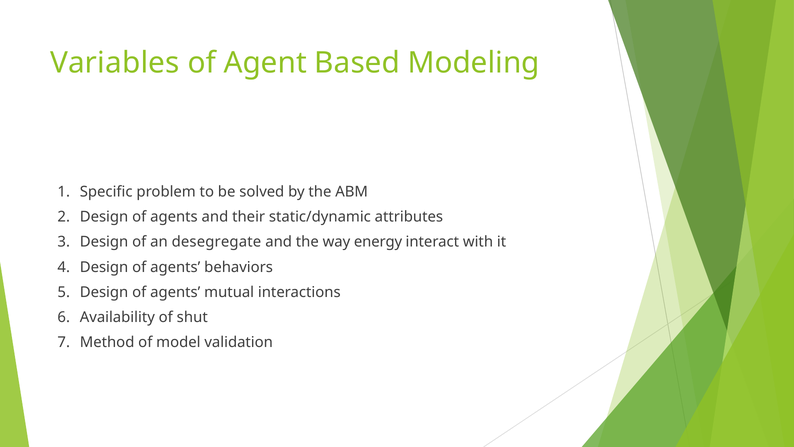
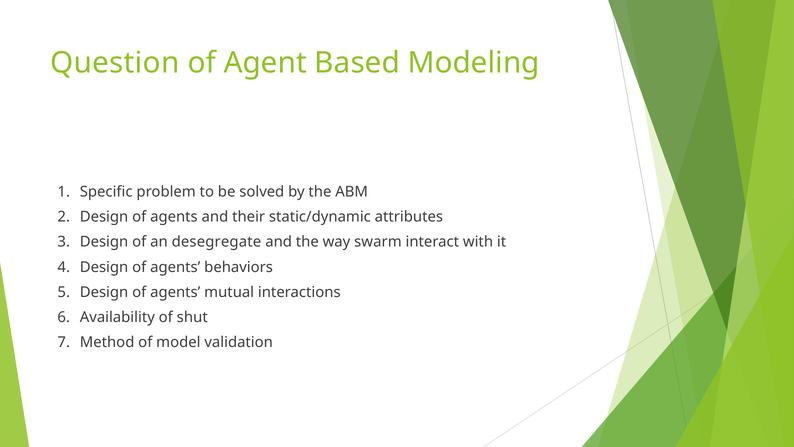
Variables: Variables -> Question (115, 63)
energy: energy -> swarm (378, 242)
